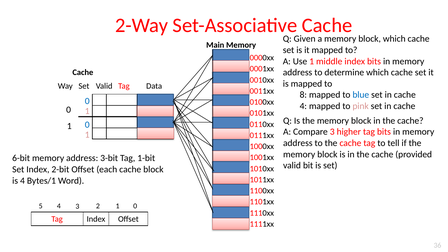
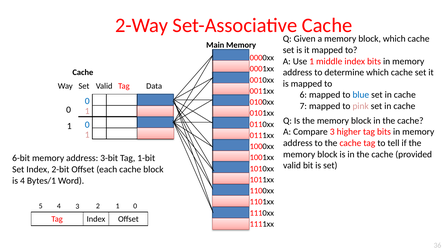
8: 8 -> 6 (303, 95)
4: 4 -> 7 (303, 106)
